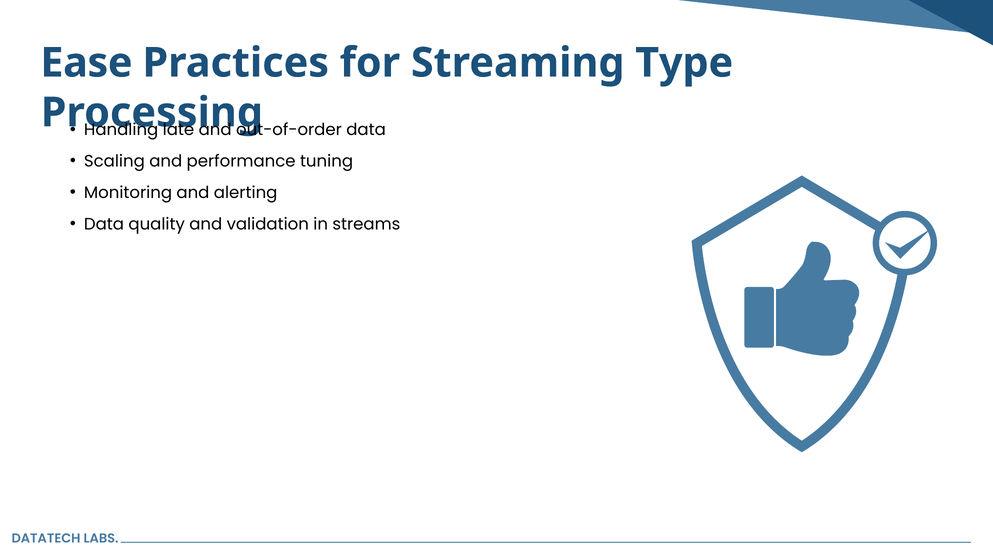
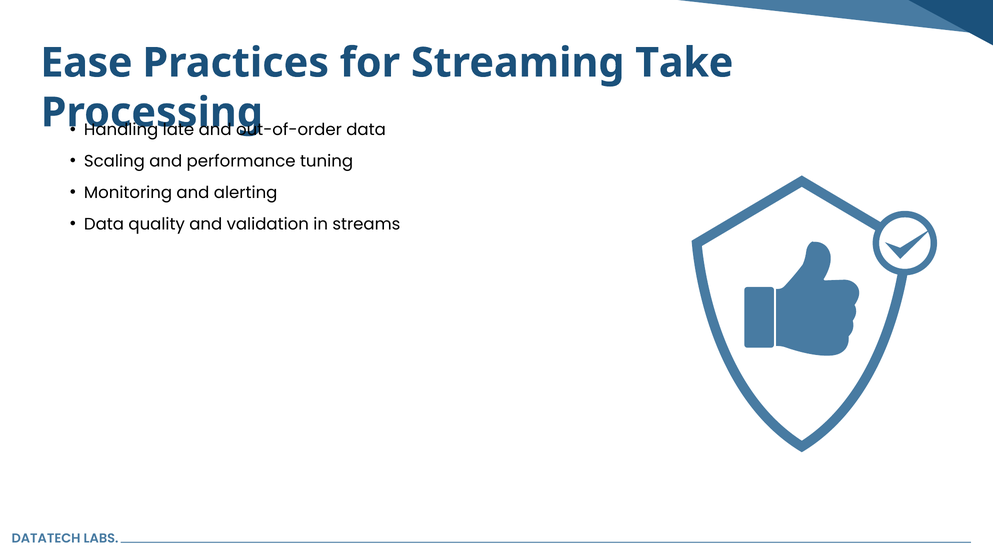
Type: Type -> Take (684, 63)
